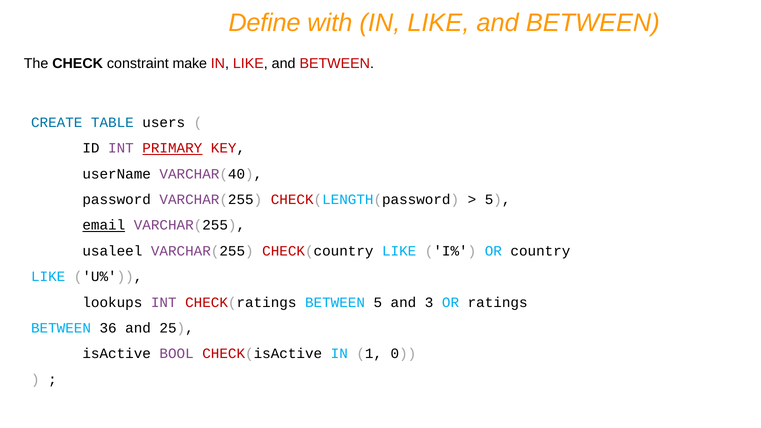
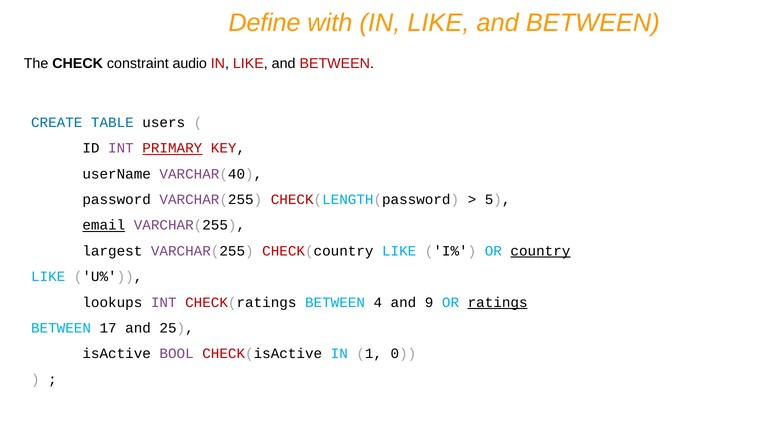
make: make -> audio (190, 63)
usaleel: usaleel -> largest (112, 251)
country underline: none -> present (540, 251)
BETWEEN 5: 5 -> 4 (378, 302)
3: 3 -> 9 (429, 302)
ratings underline: none -> present (498, 302)
36: 36 -> 17 (108, 328)
